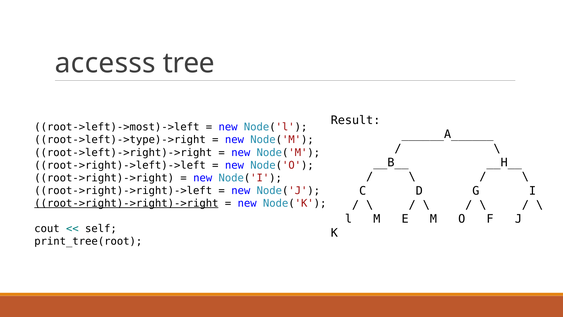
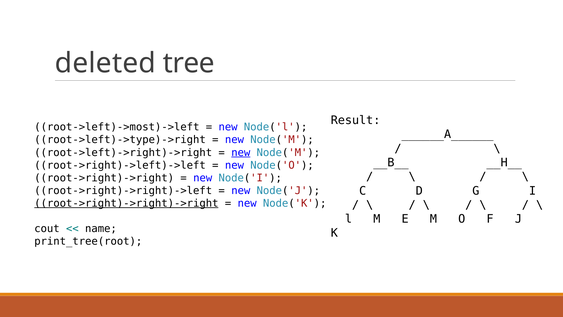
accesss: accesss -> deleted (105, 63)
new underline: none -> present (241, 152)
self: self -> name (101, 228)
